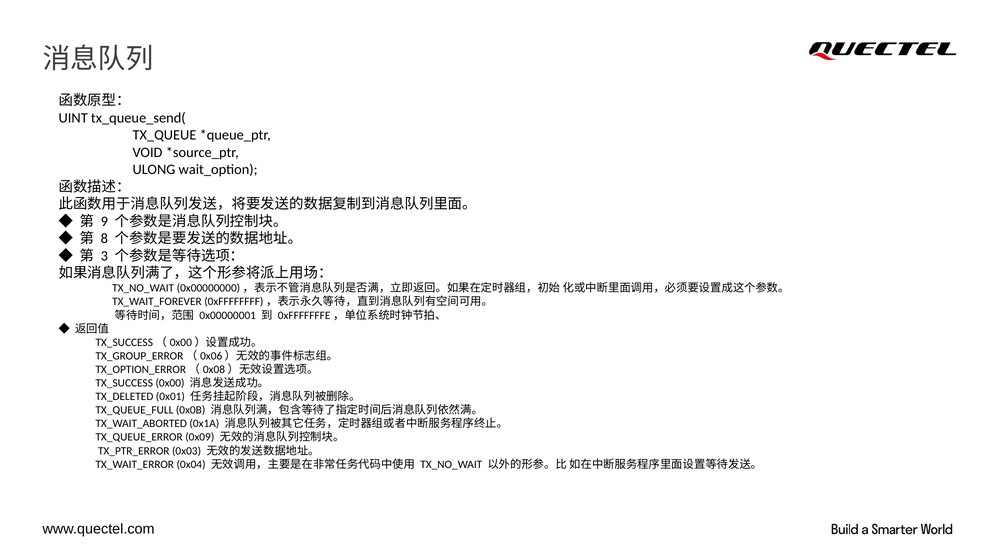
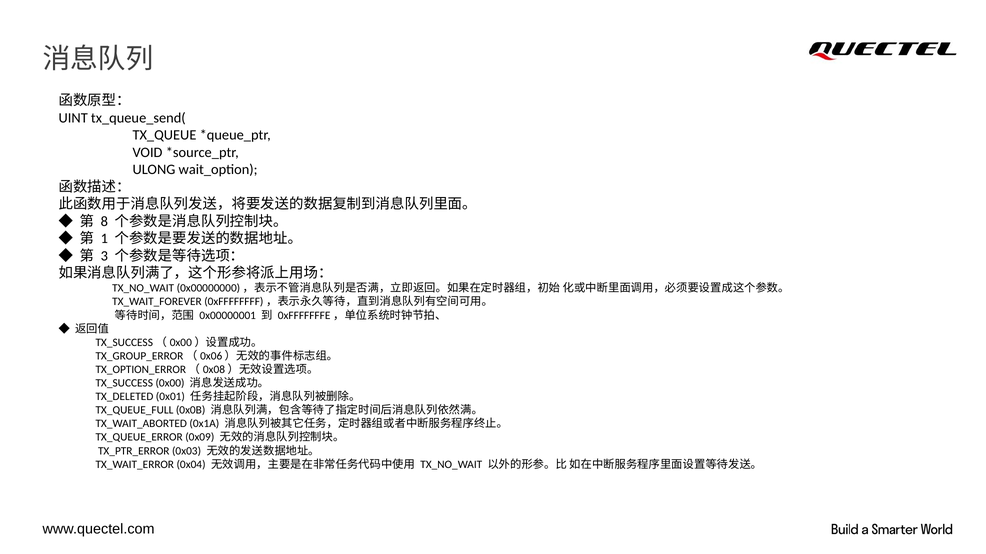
9: 9 -> 8 (104, 222)
8: 8 -> 1 (104, 239)
